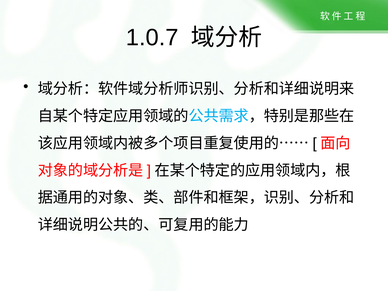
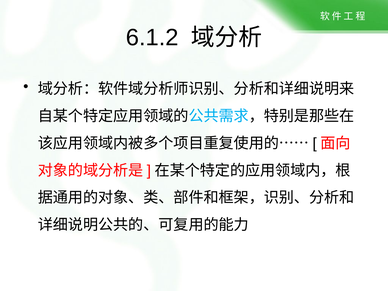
1.0.7: 1.0.7 -> 6.1.2 (152, 38)
